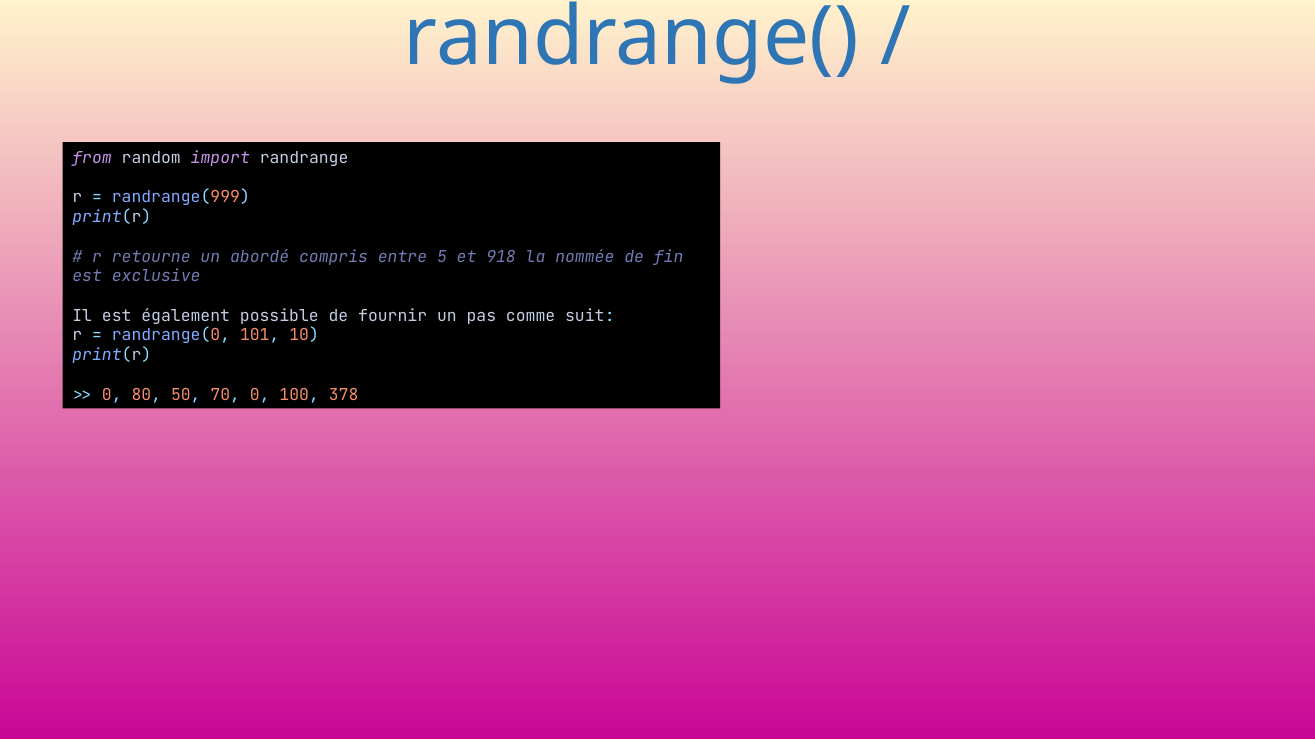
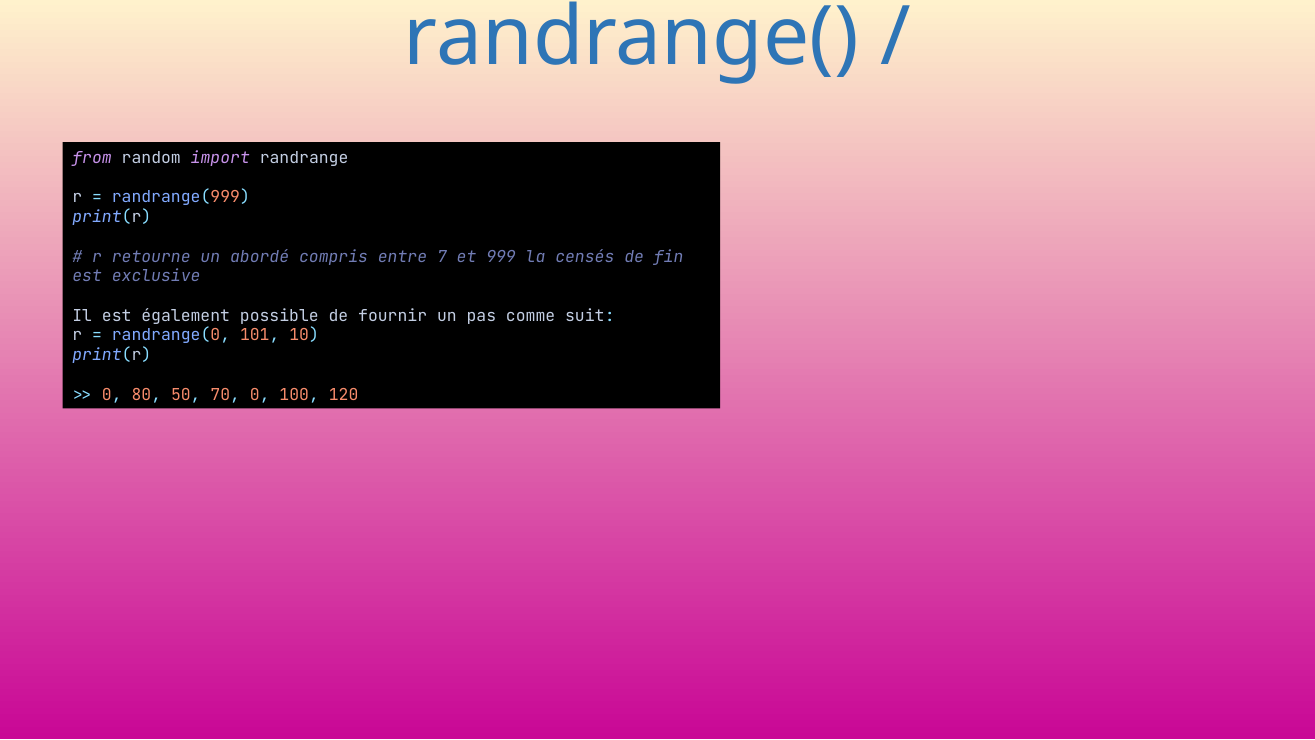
5: 5 -> 7 (442, 257)
918: 918 -> 999 (501, 257)
nommée: nommée -> censés (585, 257)
378: 378 -> 120 (344, 395)
